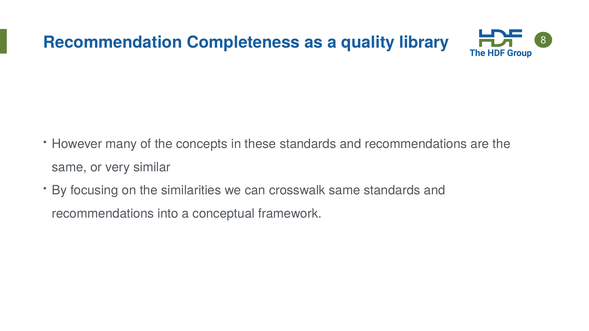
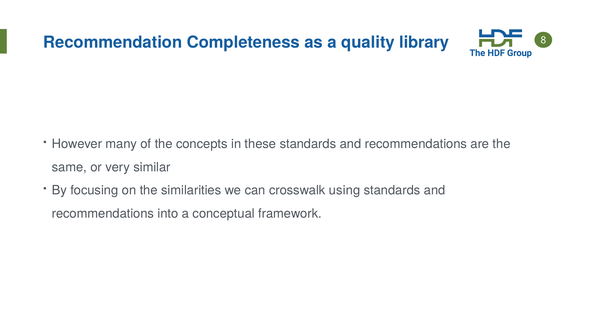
crosswalk same: same -> using (345, 191)
